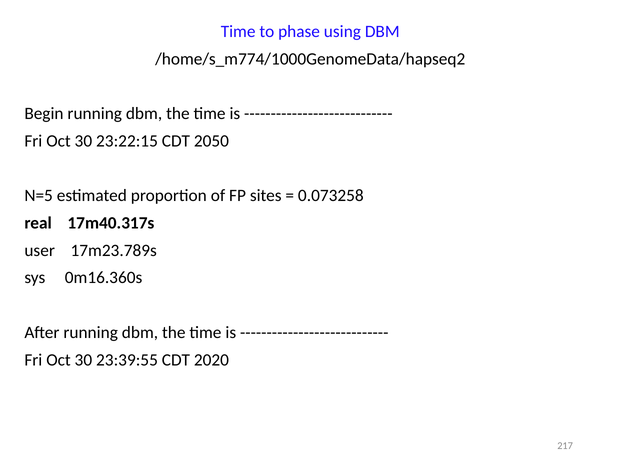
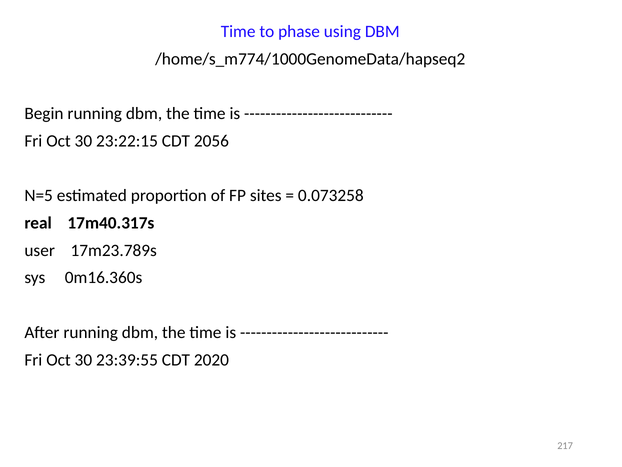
2050: 2050 -> 2056 (211, 141)
